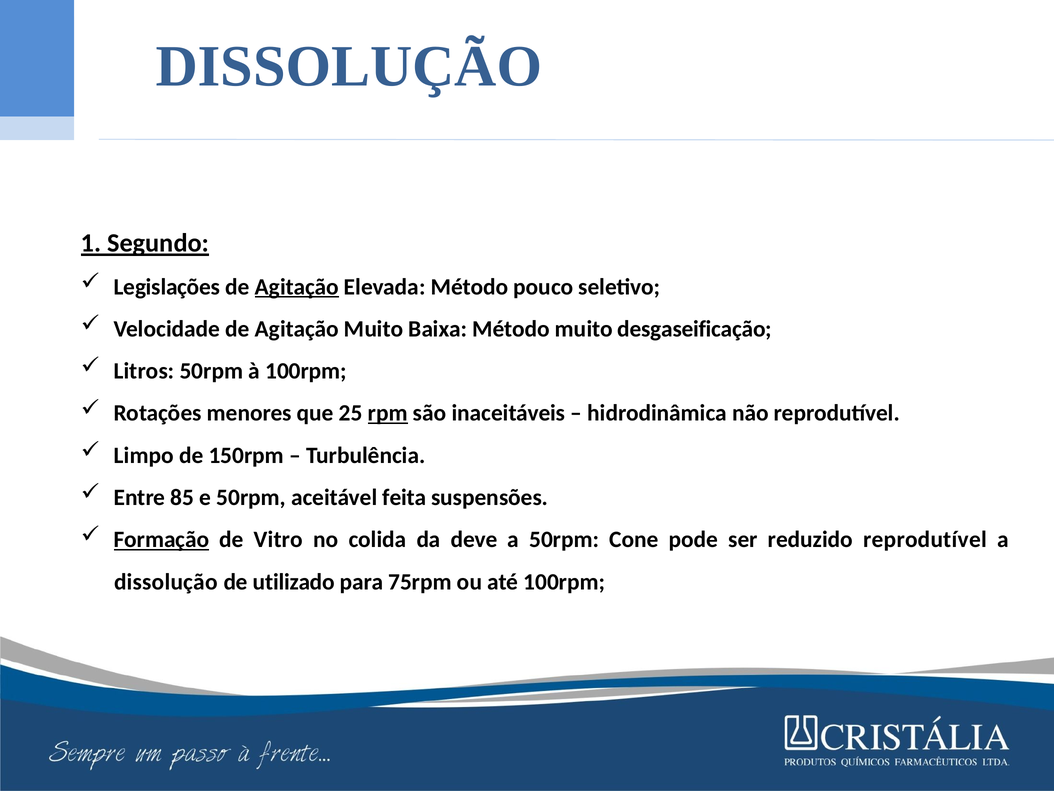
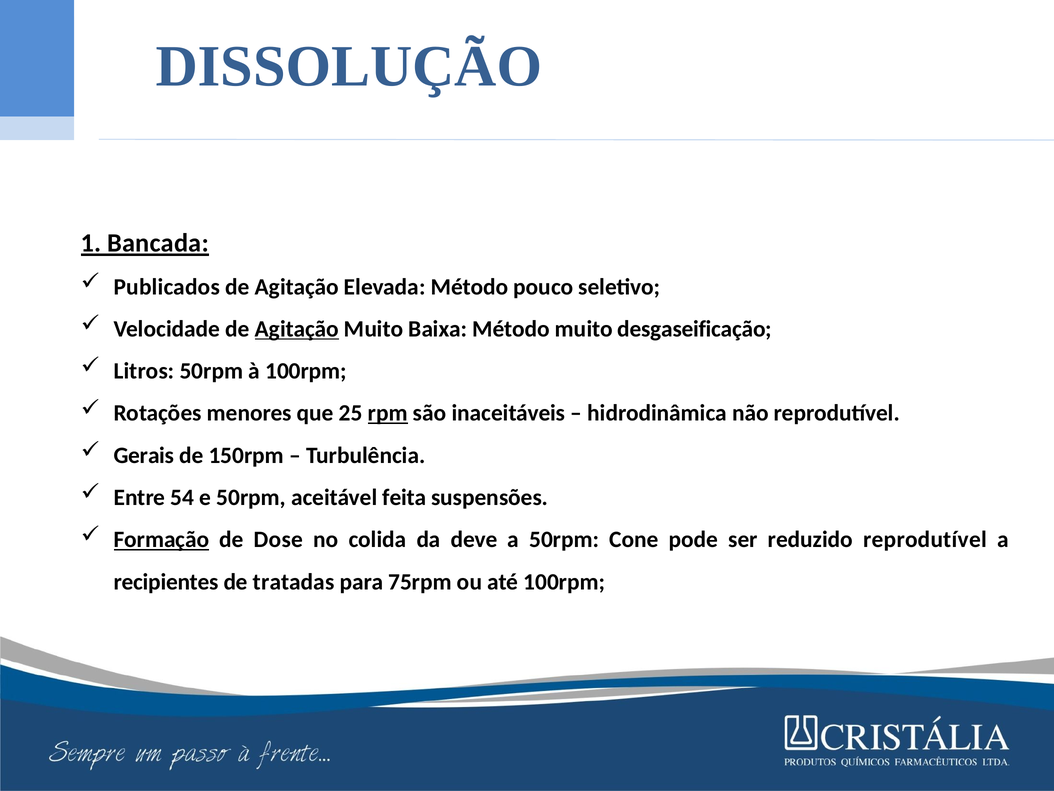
Segundo: Segundo -> Bancada (158, 243)
Legislações: Legislações -> Publicados (167, 287)
Agitação underline: present -> none (297, 287)
Agitação underline: none -> present (297, 329)
Limpo: Limpo -> Gerais (144, 455)
85: 85 -> 54 (182, 497)
Vitro: Vitro -> Dose (278, 539)
dissolução: dissolução -> recipientes (166, 581)
utilizado: utilizado -> tratadas (294, 581)
